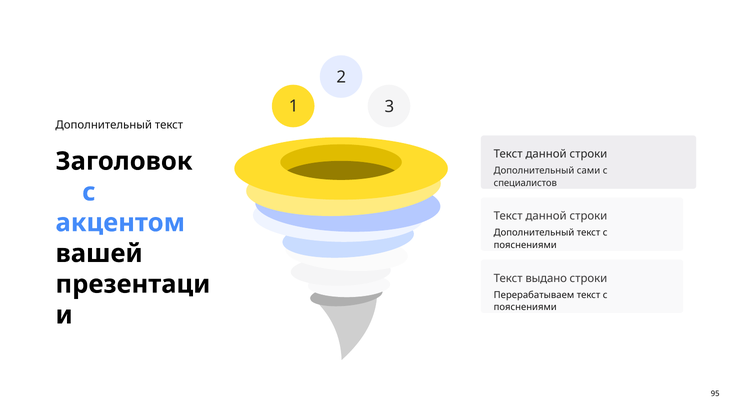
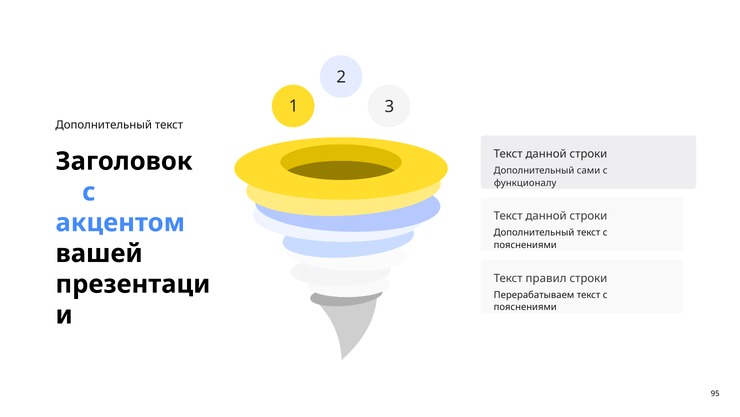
специалистов: специалистов -> функционалу (525, 183)
выдано: выдано -> правил (546, 278)
